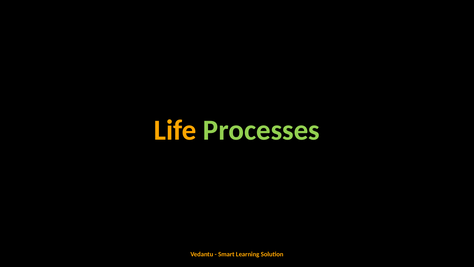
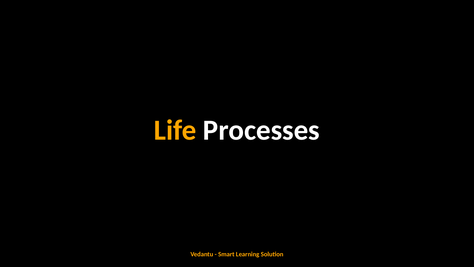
Processes colour: light green -> white (261, 130)
